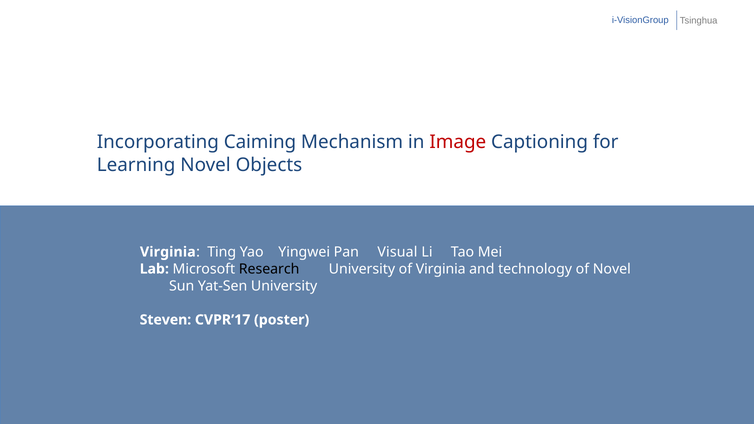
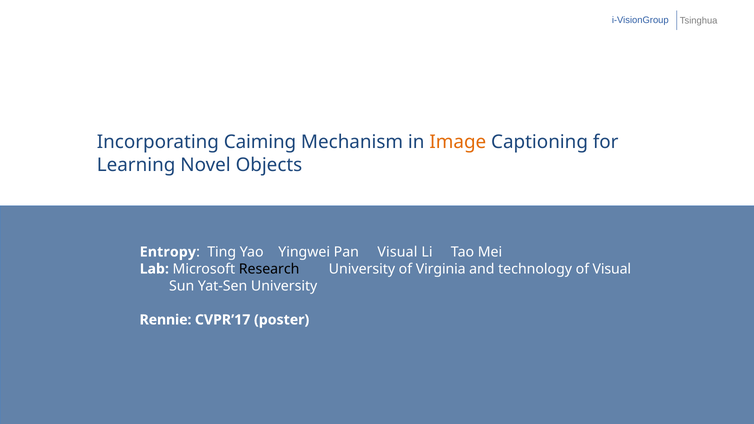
Image colour: red -> orange (458, 142)
Virginia: Virginia -> Entropy (168, 252)
of Novel: Novel -> Visual (612, 269)
Steven: Steven -> Rennie (165, 320)
